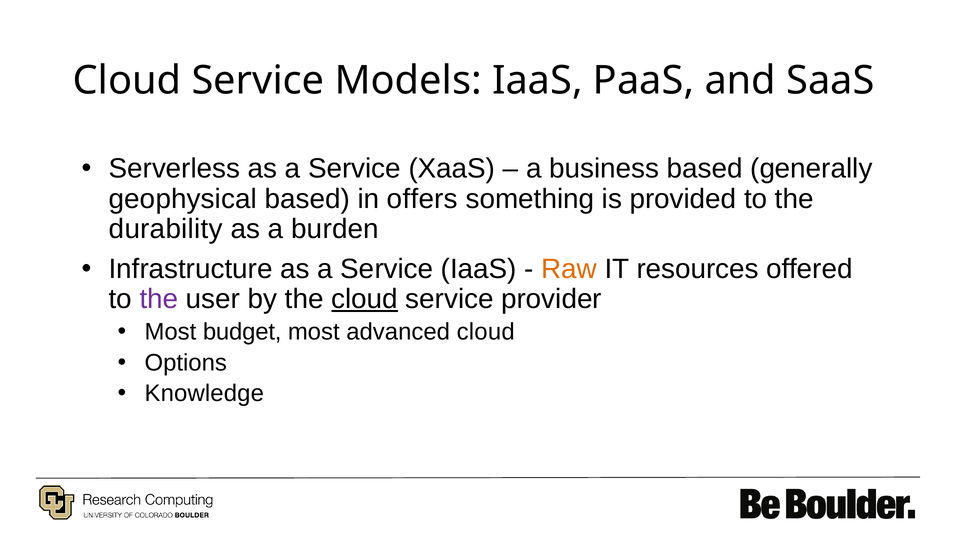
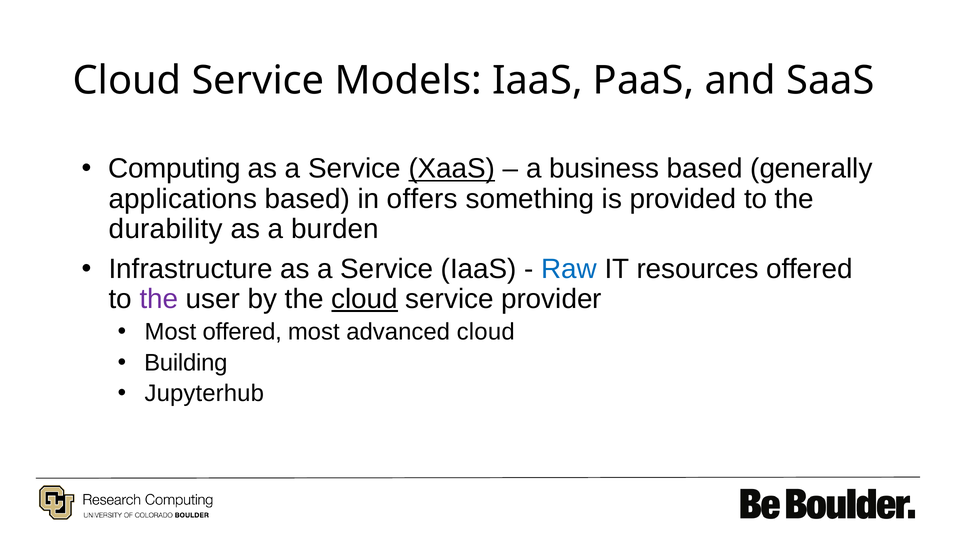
Serverless: Serverless -> Computing (175, 169)
XaaS underline: none -> present (452, 169)
geophysical: geophysical -> applications (183, 199)
Raw colour: orange -> blue (569, 269)
Most budget: budget -> offered (242, 332)
Options: Options -> Building (186, 363)
Knowledge: Knowledge -> Jupyterhub (204, 393)
